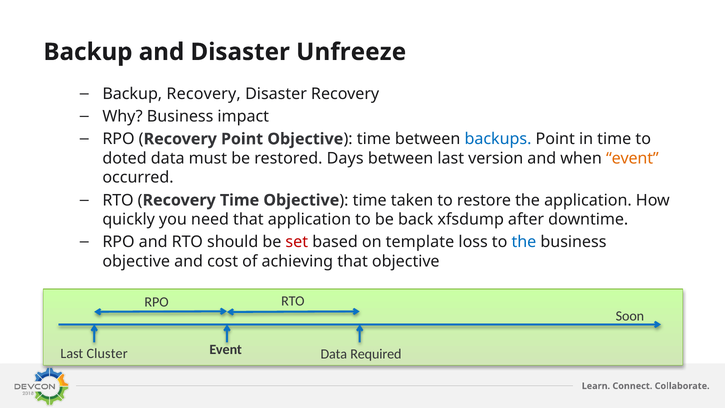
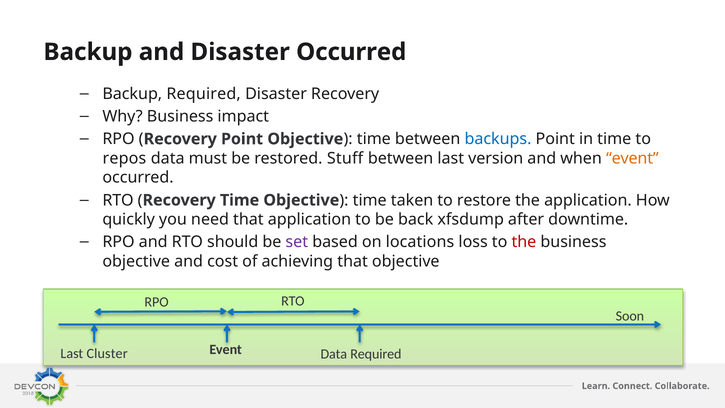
Disaster Unfreeze: Unfreeze -> Occurred (351, 52)
Backup Recovery: Recovery -> Required (204, 94)
doted: doted -> repos (124, 158)
Days: Days -> Stuff (345, 158)
set colour: red -> purple (297, 242)
template: template -> locations (420, 242)
the colour: blue -> red (524, 242)
